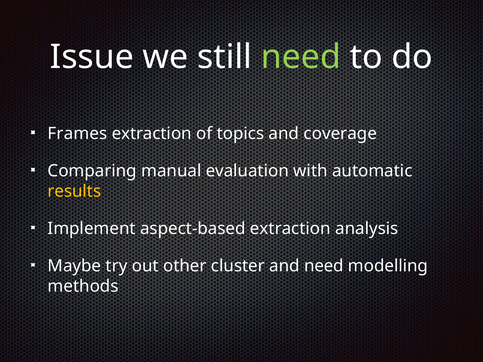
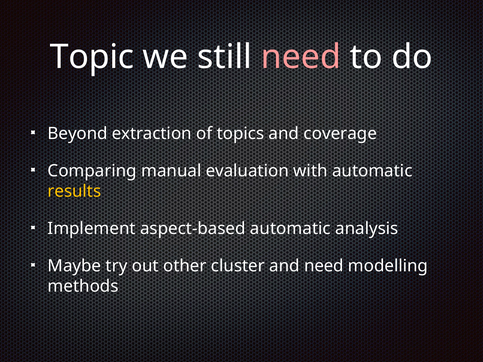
Issue: Issue -> Topic (92, 57)
need colour: light green -> pink (301, 57)
Frames: Frames -> Beyond (78, 134)
aspect-based extraction: extraction -> automatic (290, 229)
